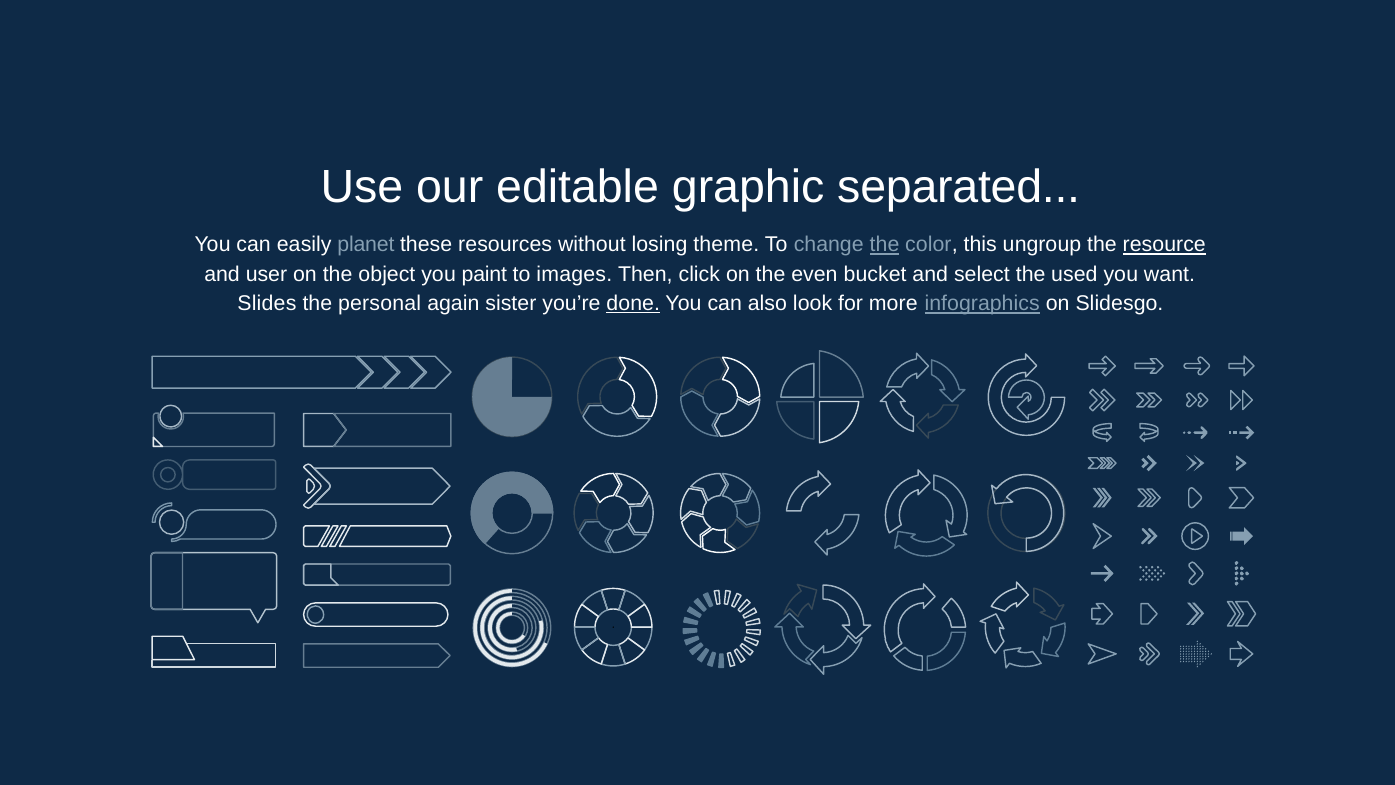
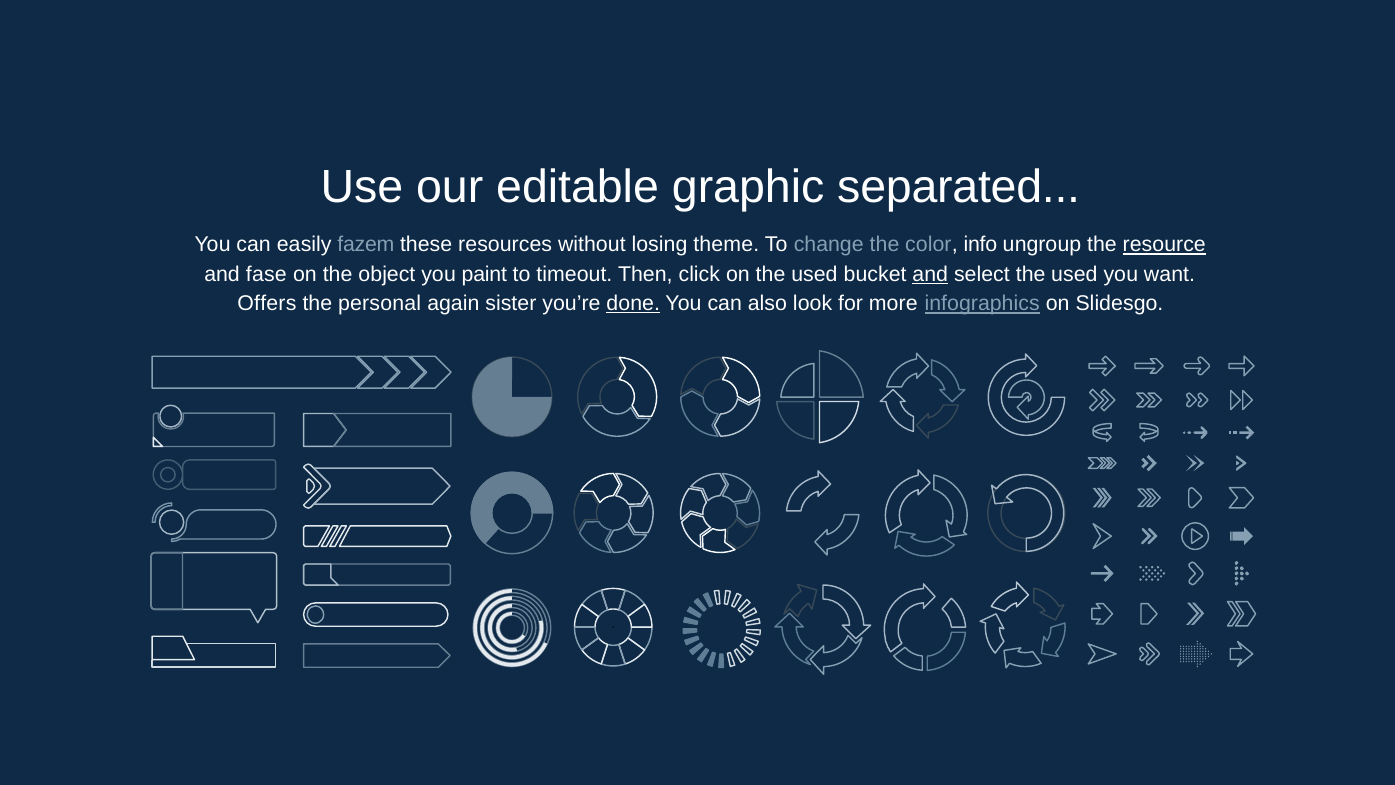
planet: planet -> fazem (366, 245)
the underline: present -> none (885, 245)
this: this -> info (980, 245)
user: user -> fase (266, 274)
images: images -> timeout (574, 274)
on the even: even -> used (814, 274)
and underline: none -> present (930, 274)
Slides: Slides -> Offers (267, 303)
